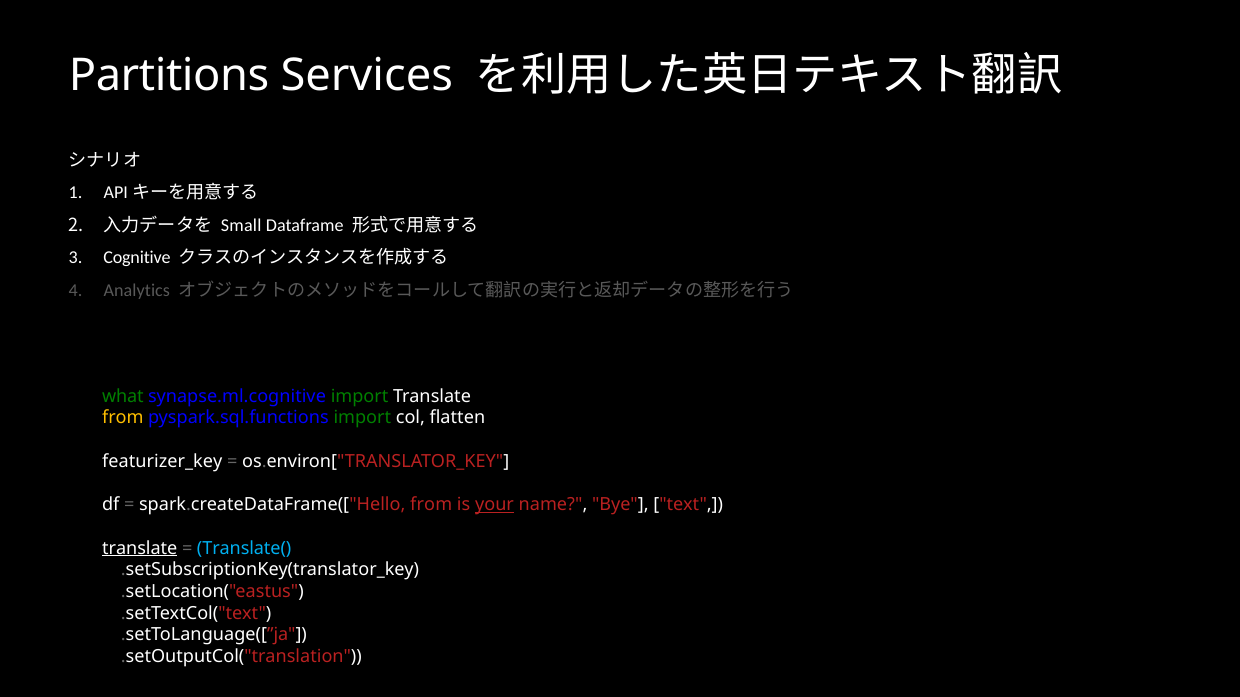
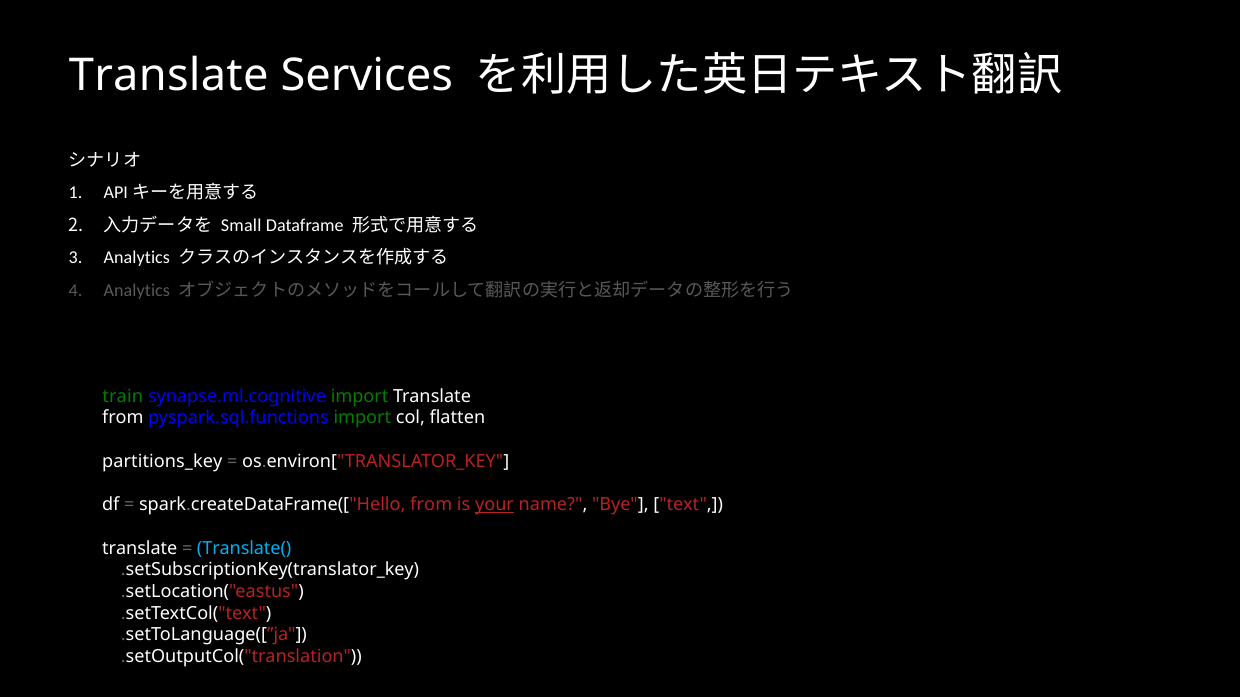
Partitions: Partitions -> Translate (169, 75)
Cognitive: Cognitive -> Analytics (137, 258)
what: what -> train (123, 396)
from colour: yellow -> white (123, 418)
featurizer_key: featurizer_key -> partitions_key (162, 462)
translate underline: present -> none (140, 548)
